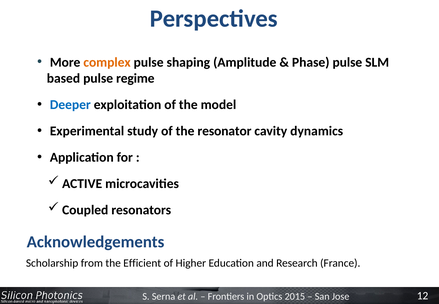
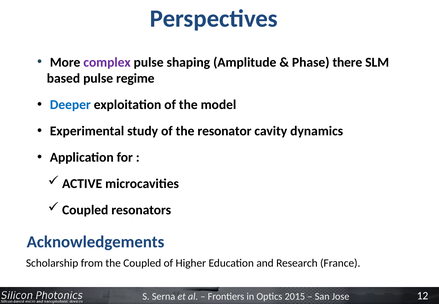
complex colour: orange -> purple (107, 62)
Phase pulse: pulse -> there (347, 62)
the Efficient: Efficient -> Coupled (142, 263)
